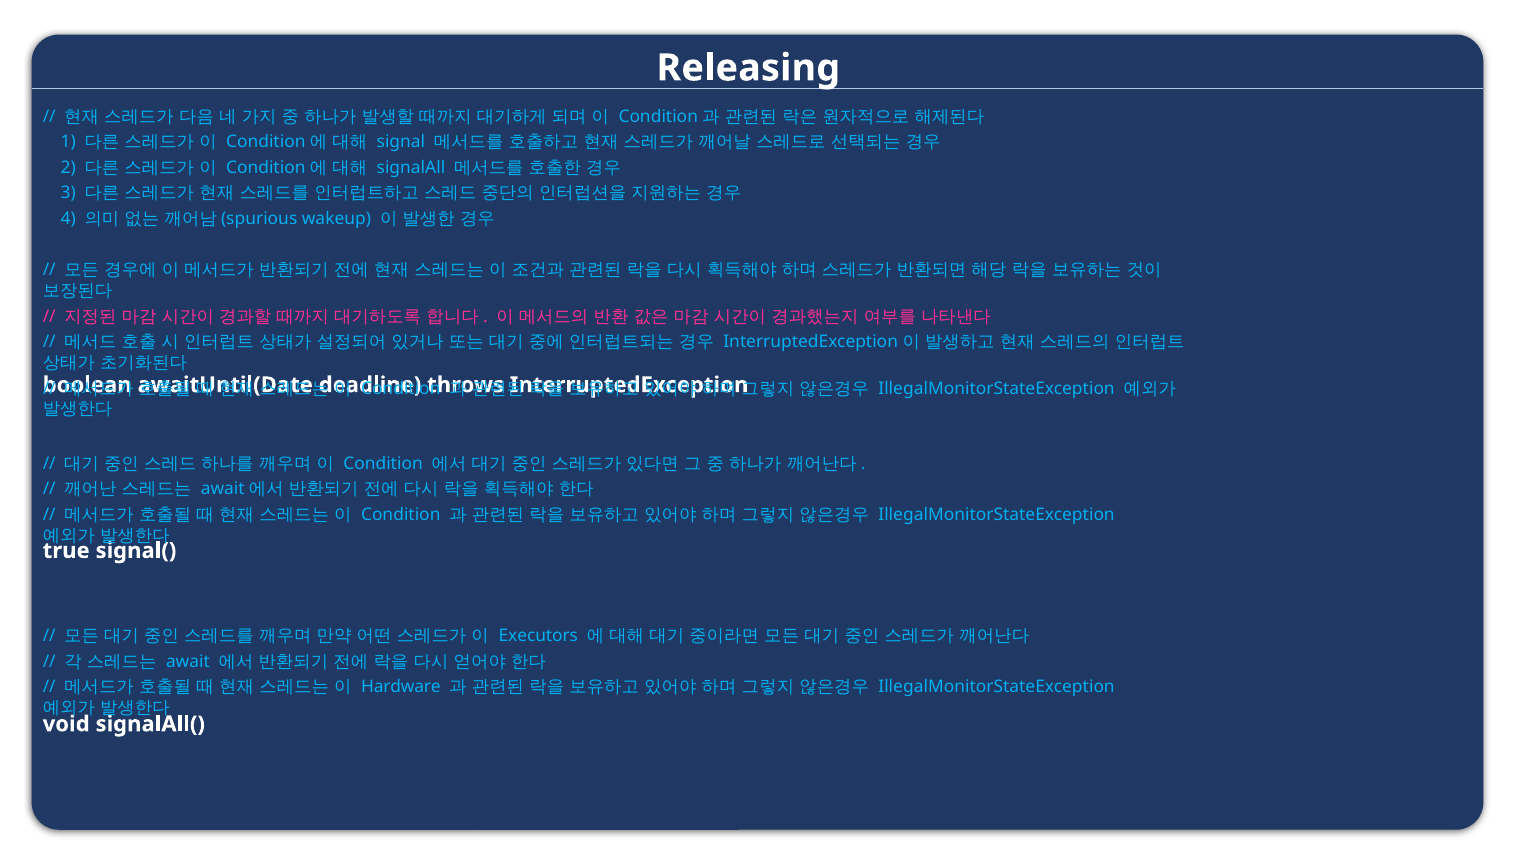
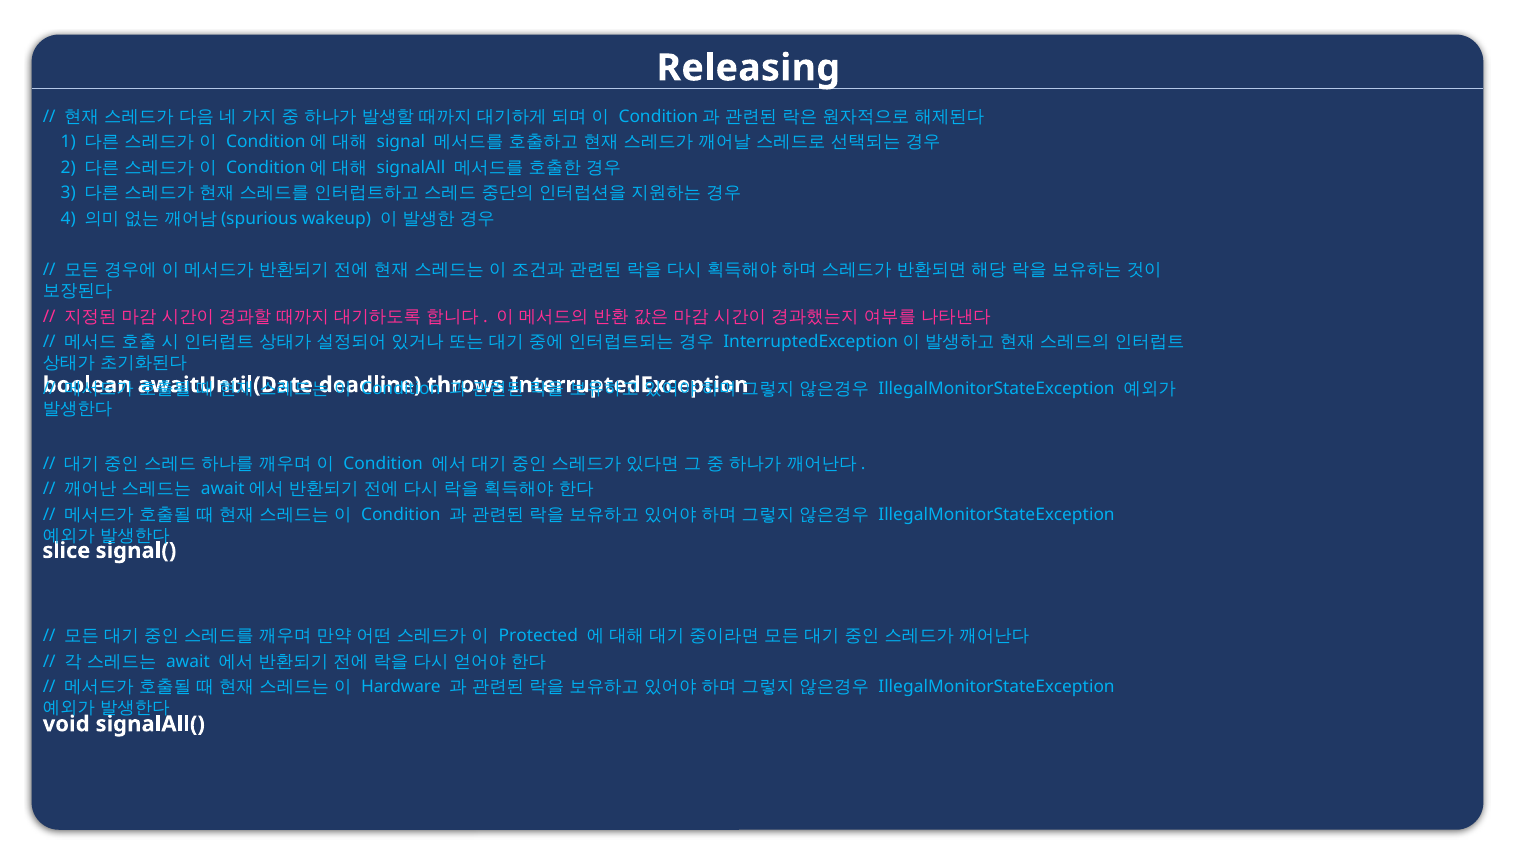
true: true -> slice (66, 551)
Executors: Executors -> Protected (538, 636)
